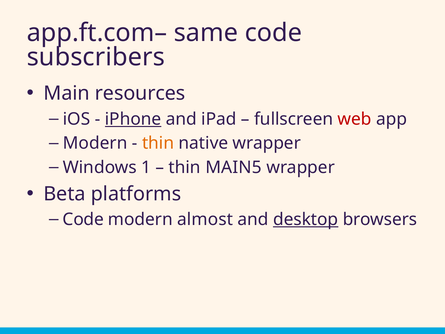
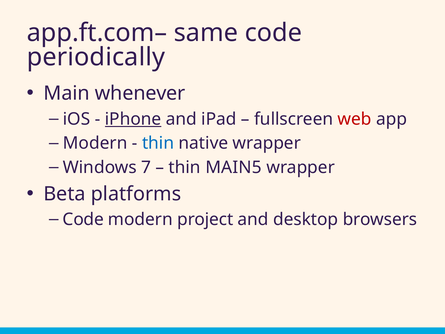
subscribers: subscribers -> periodically (96, 57)
resources: resources -> whenever (140, 93)
thin colour: orange -> blue (158, 143)
1: 1 -> 7 (146, 167)
almost: almost -> project (205, 219)
desktop underline: present -> none (306, 219)
